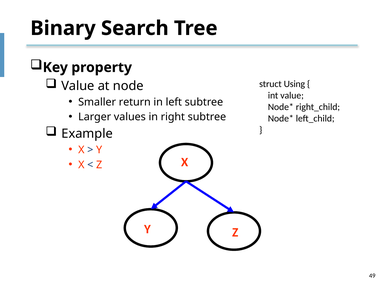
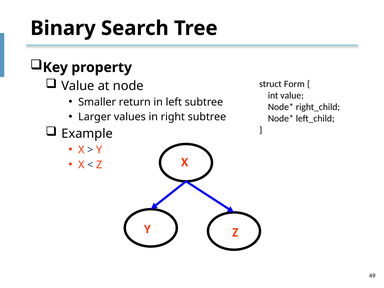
Using: Using -> Form (294, 84)
